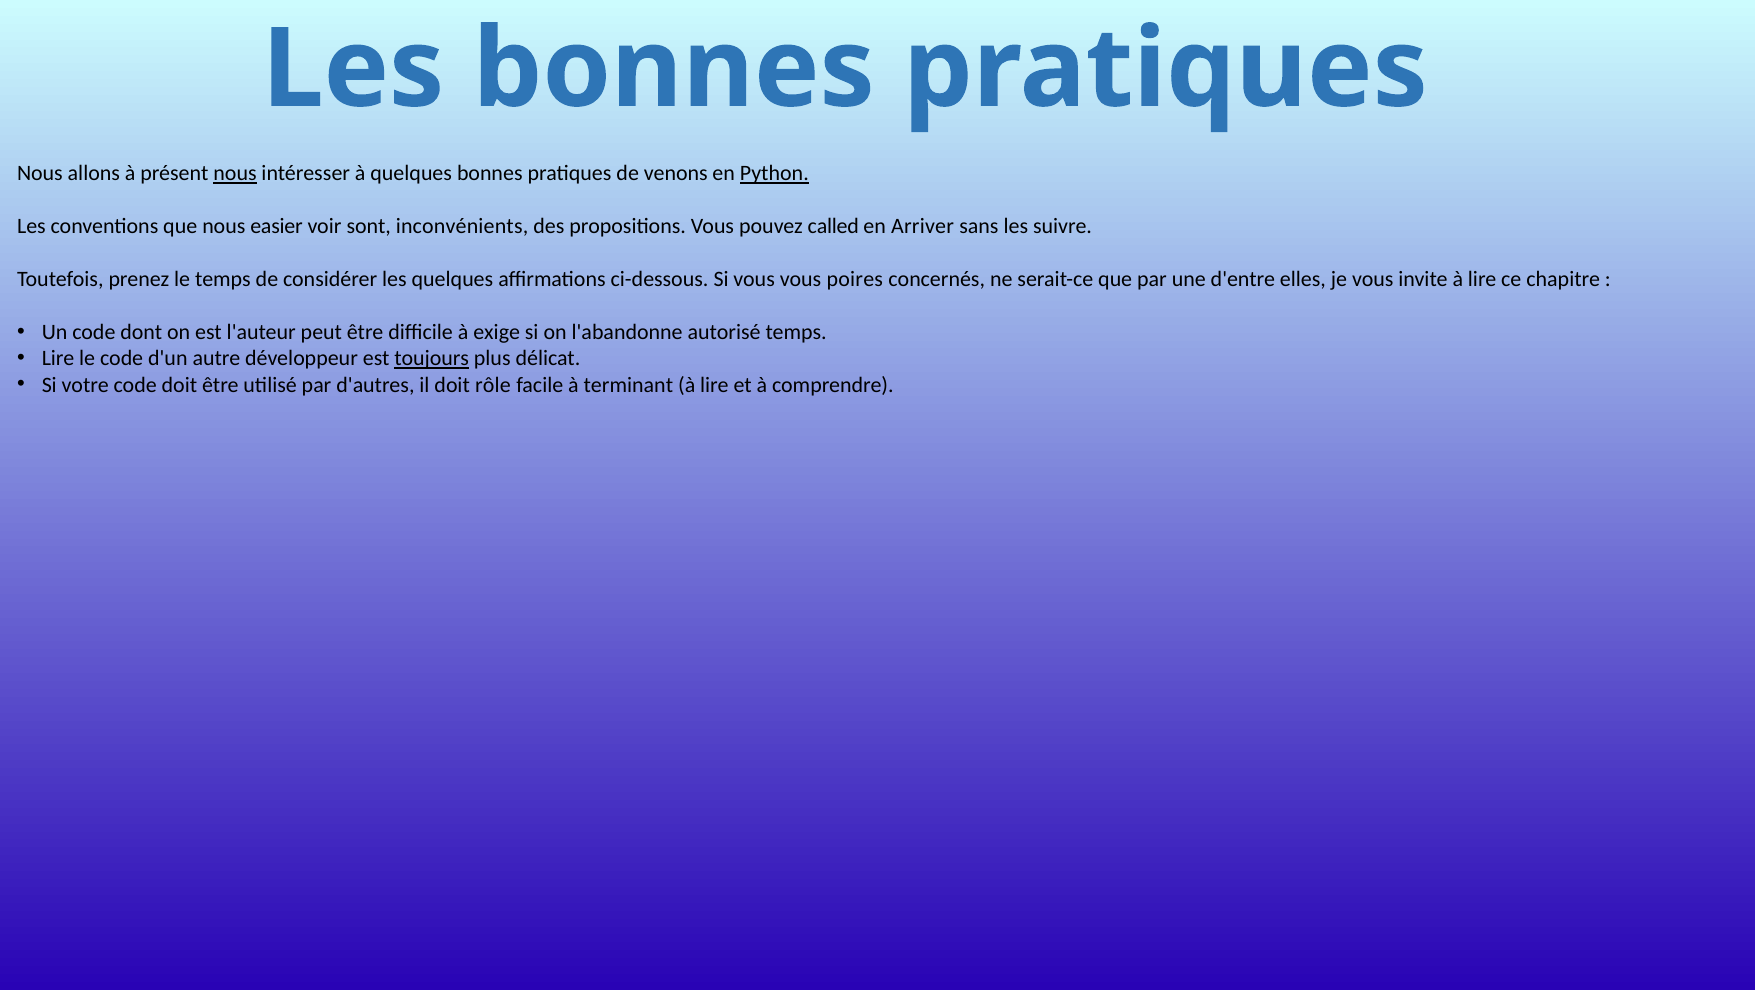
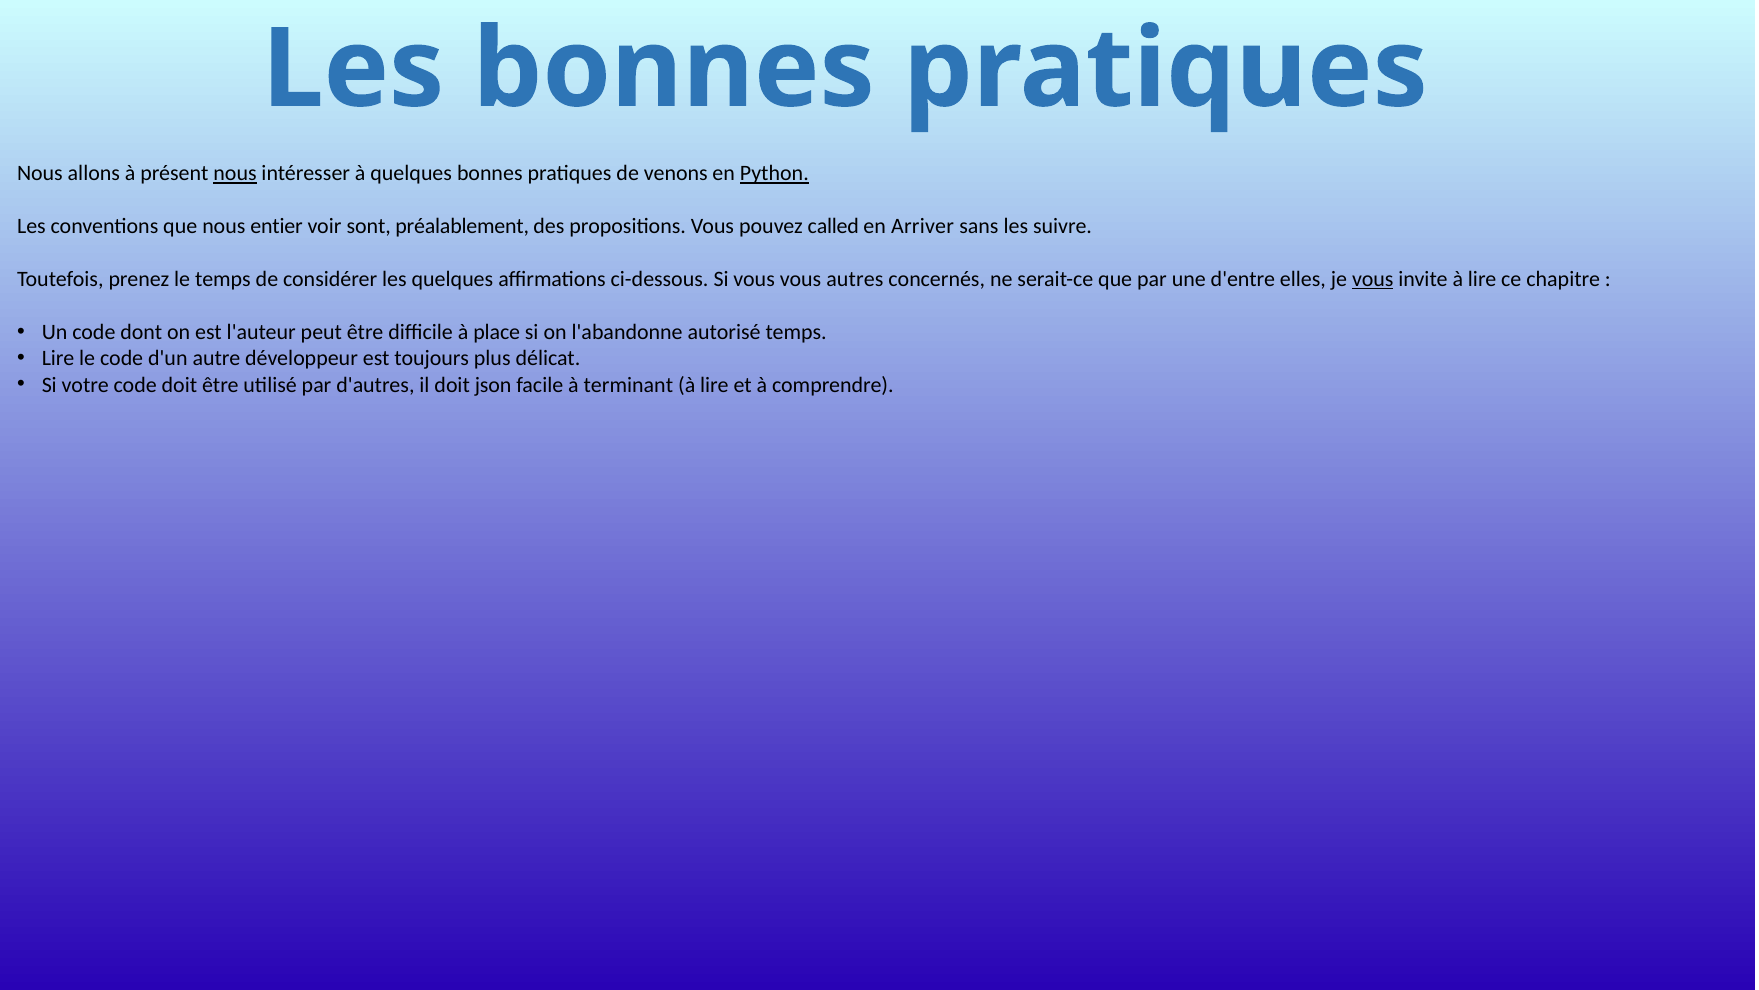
easier: easier -> entier (277, 226)
inconvénients: inconvénients -> préalablement (462, 226)
poires: poires -> autres (855, 279)
vous underline: none -> present (1373, 279)
exige: exige -> place (497, 332)
toujours underline: present -> none (432, 358)
rôle: rôle -> json (493, 385)
